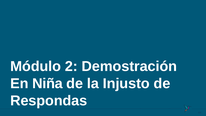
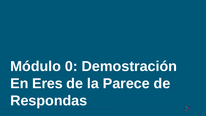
2: 2 -> 0 (71, 66)
Niña: Niña -> Eres (47, 83)
Injusto: Injusto -> Parece (126, 83)
